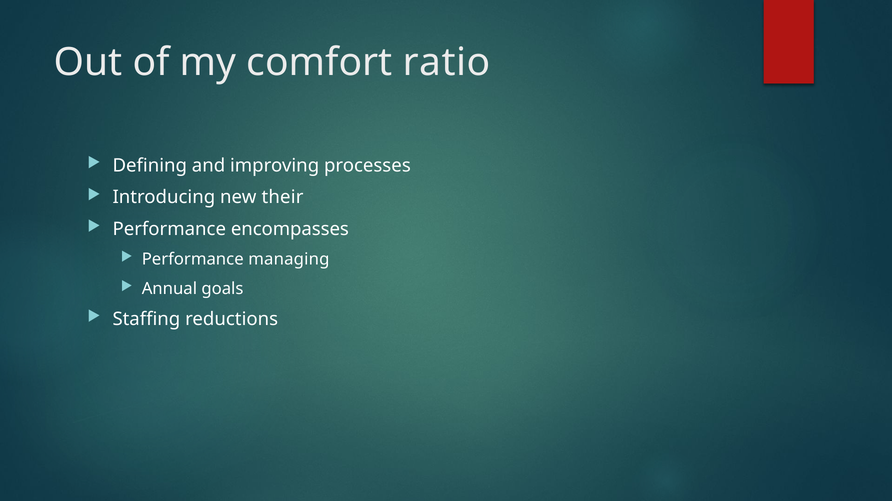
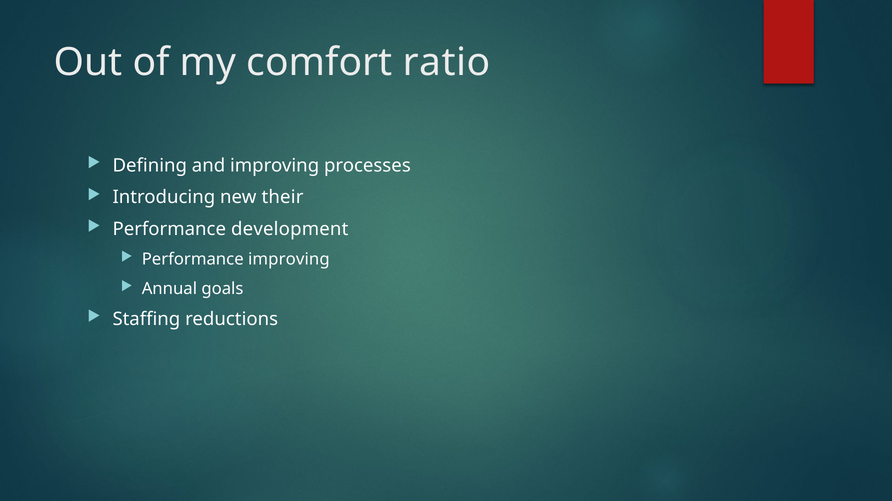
encompasses: encompasses -> development (290, 229)
Performance managing: managing -> improving (289, 260)
